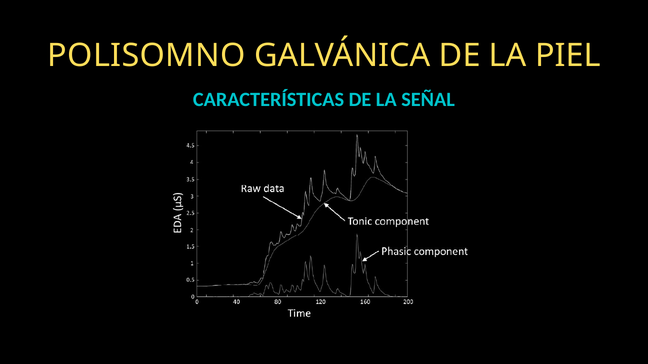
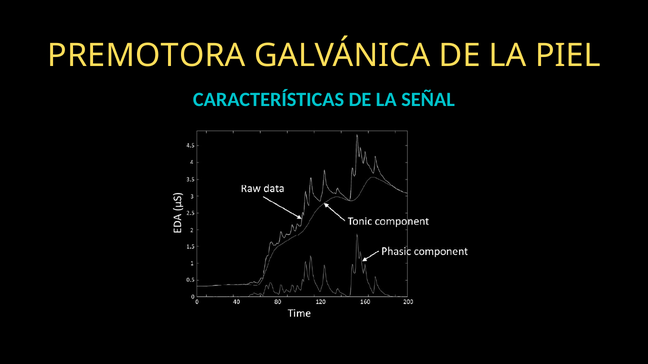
POLISOMNO: POLISOMNO -> PREMOTORA (146, 56)
